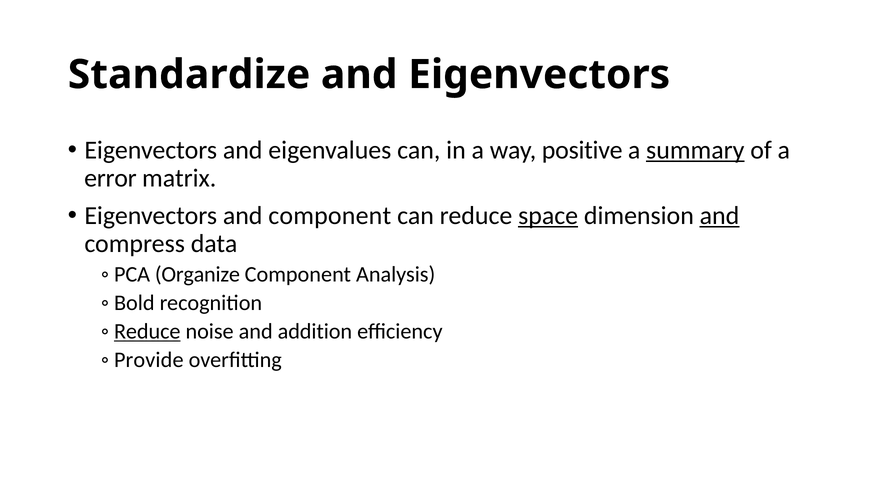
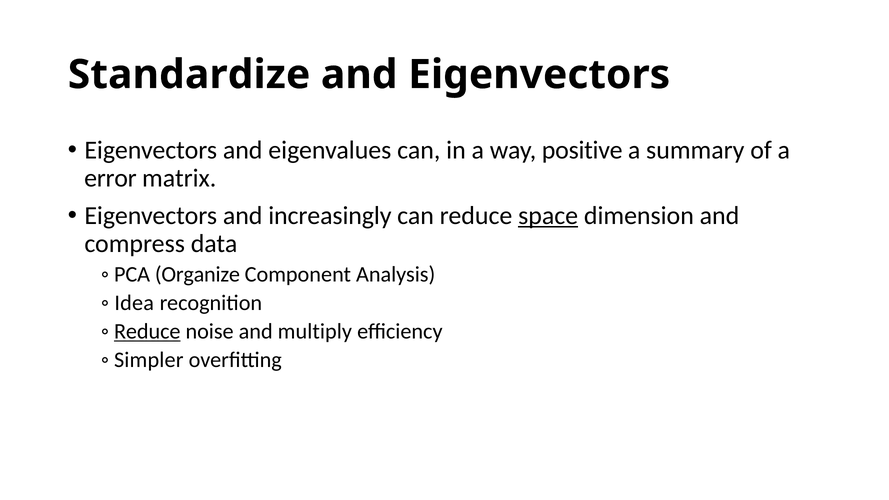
summary underline: present -> none (695, 150)
and component: component -> increasingly (330, 216)
and underline: present -> none (720, 216)
Bold: Bold -> Idea (134, 303)
addition: addition -> multiply (315, 331)
Provide: Provide -> Simpler (149, 360)
